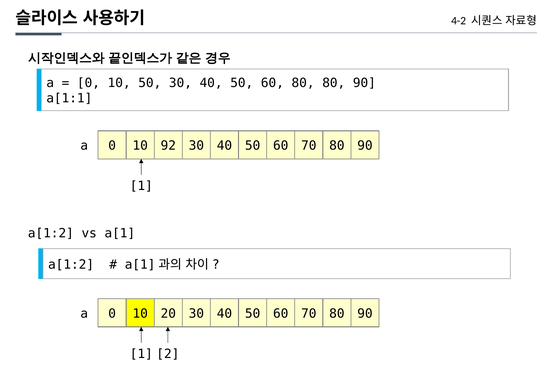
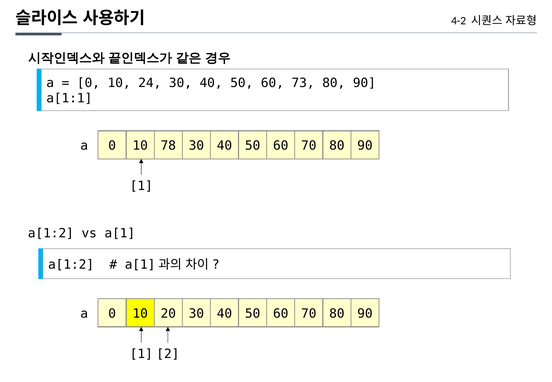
10 50: 50 -> 24 (150, 83)
60 80: 80 -> 73 (303, 83)
92: 92 -> 78 (168, 146)
